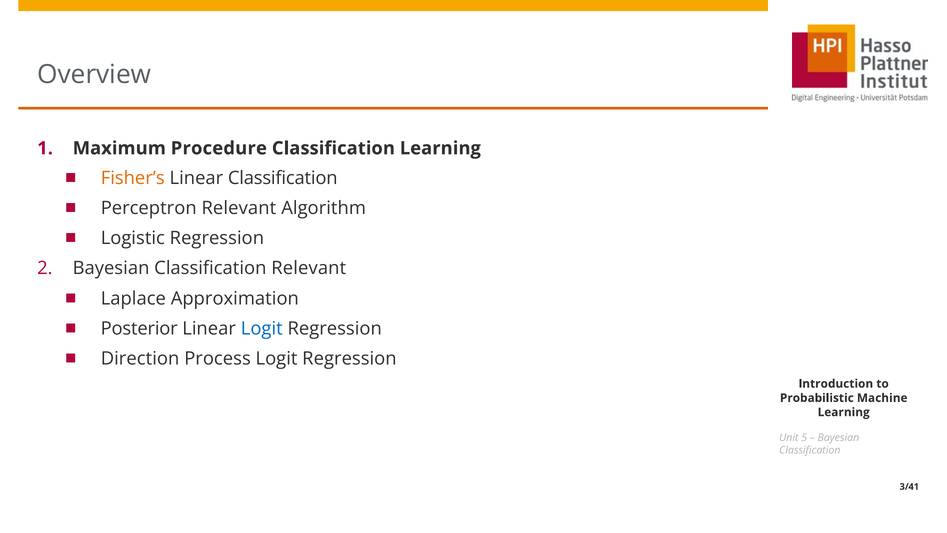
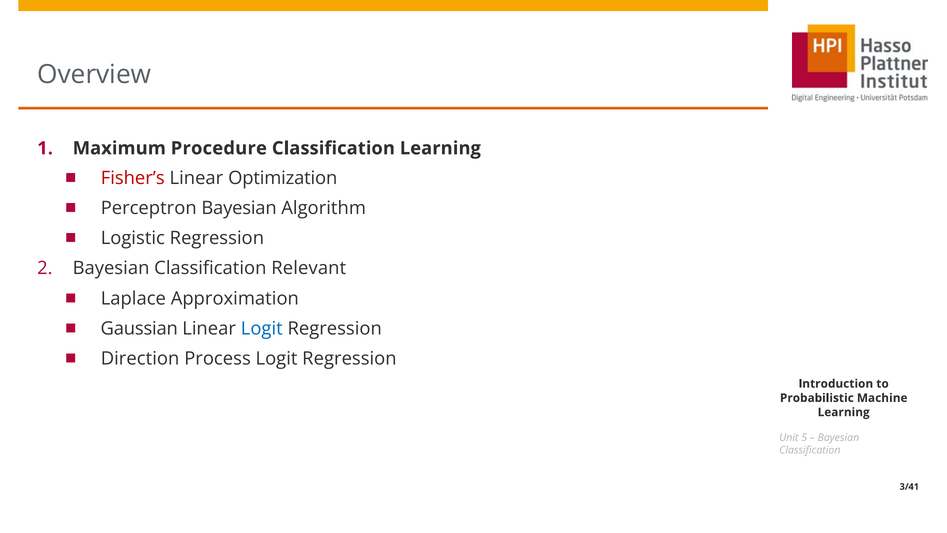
Fisher’s colour: orange -> red (133, 178)
Linear Classification: Classification -> Optimization (283, 178)
Perceptron Relevant: Relevant -> Bayesian (239, 208)
Posterior: Posterior -> Gaussian (139, 328)
